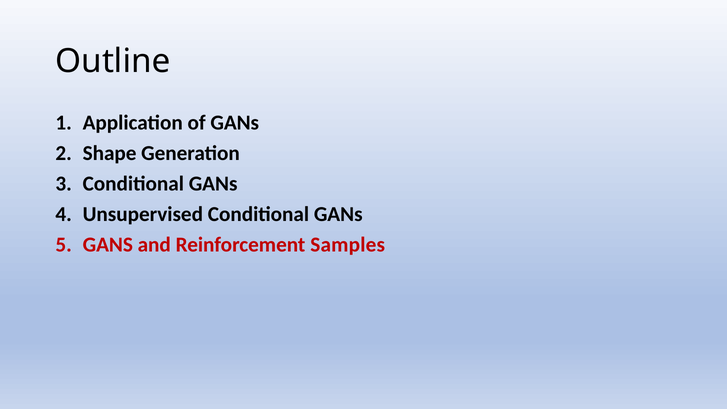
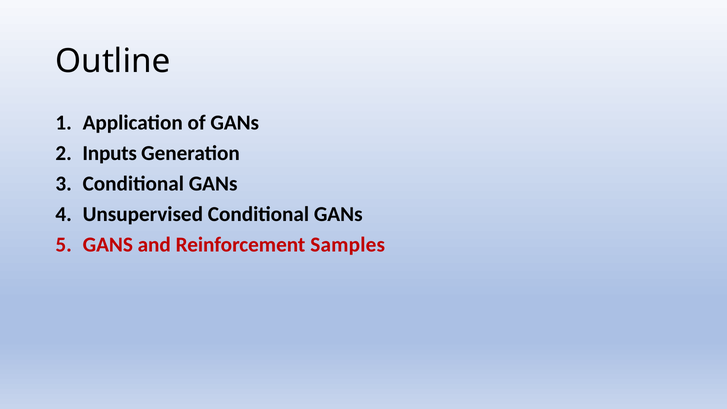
Shape: Shape -> Inputs (110, 153)
